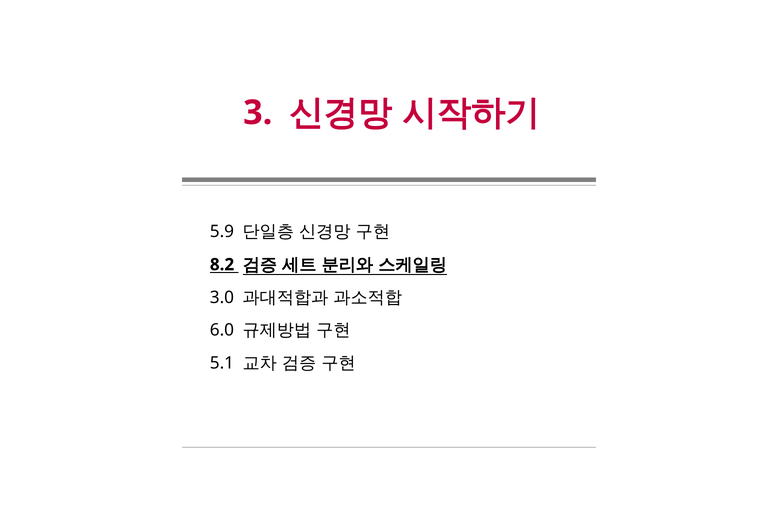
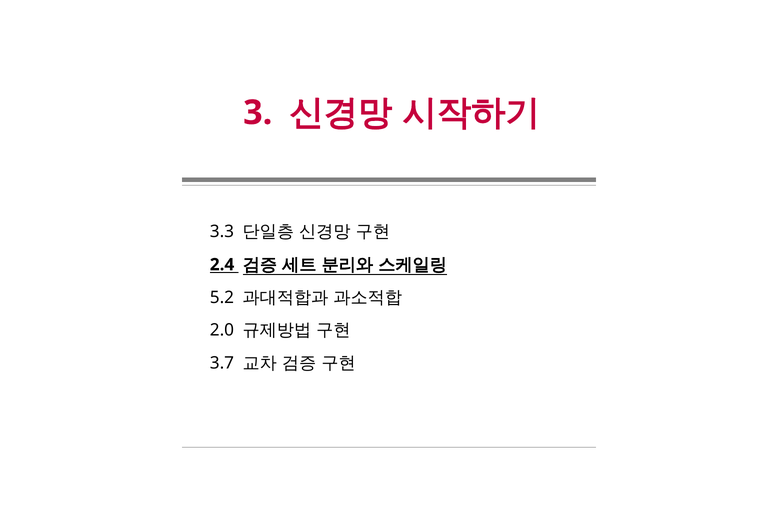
5.9: 5.9 -> 3.3 (222, 232)
8.2: 8.2 -> 2.4 (222, 265)
3.0: 3.0 -> 5.2 (222, 297)
6.0: 6.0 -> 2.0 (222, 330)
5.1: 5.1 -> 3.7 (222, 363)
